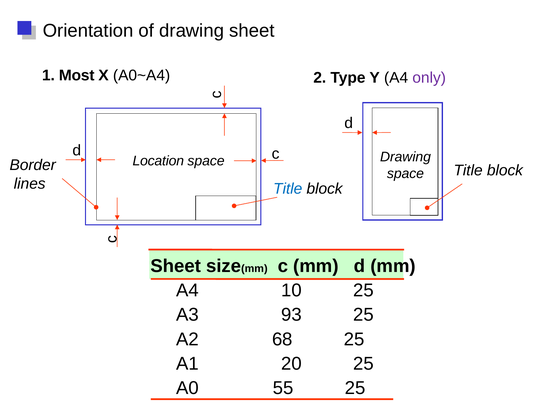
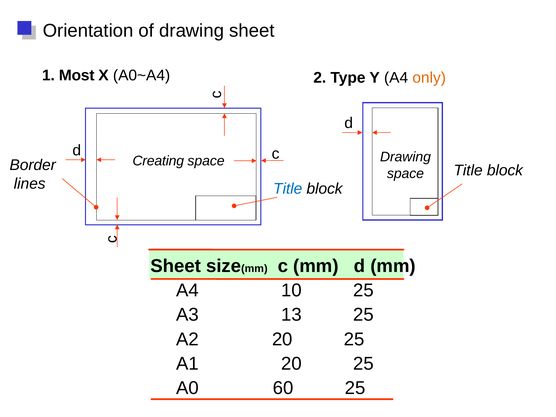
only colour: purple -> orange (429, 78)
Location: Location -> Creating (158, 161)
93: 93 -> 13 (291, 315)
A2 68: 68 -> 20 (282, 339)
55: 55 -> 60 (283, 388)
